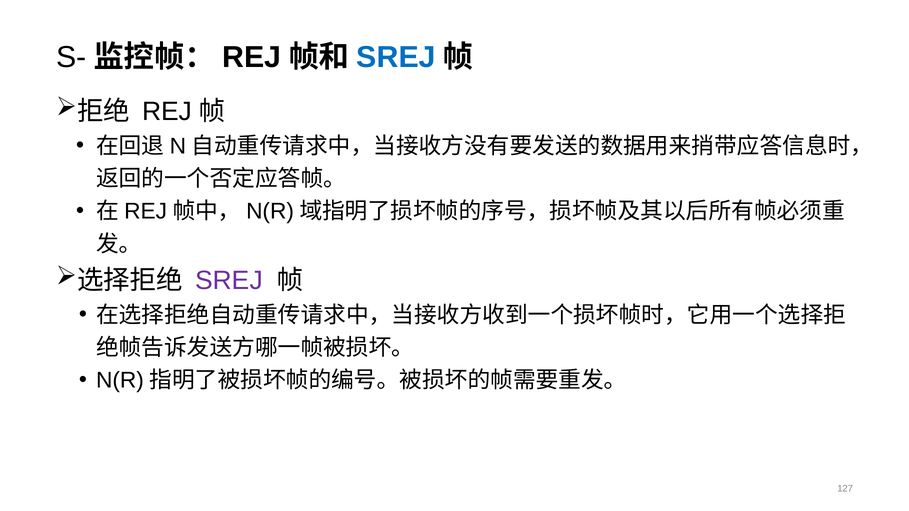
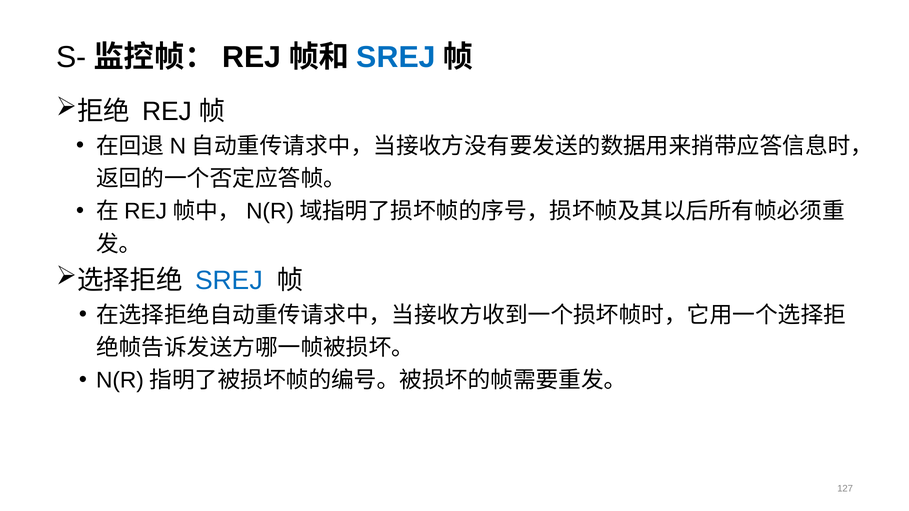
SREJ colour: purple -> blue (229, 281)
